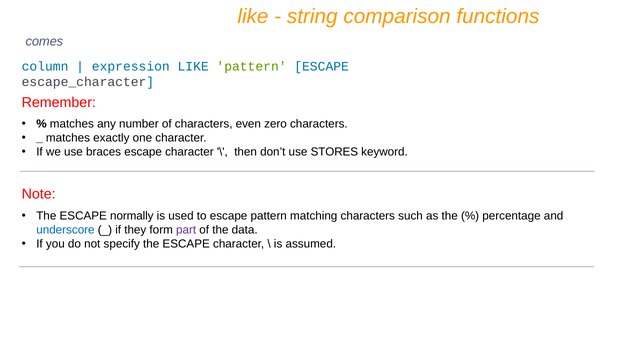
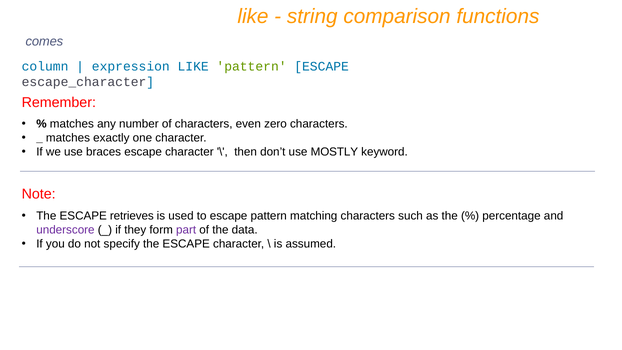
STORES: STORES -> MOSTLY (334, 152)
normally: normally -> retrieves (132, 216)
underscore colour: blue -> purple (65, 230)
